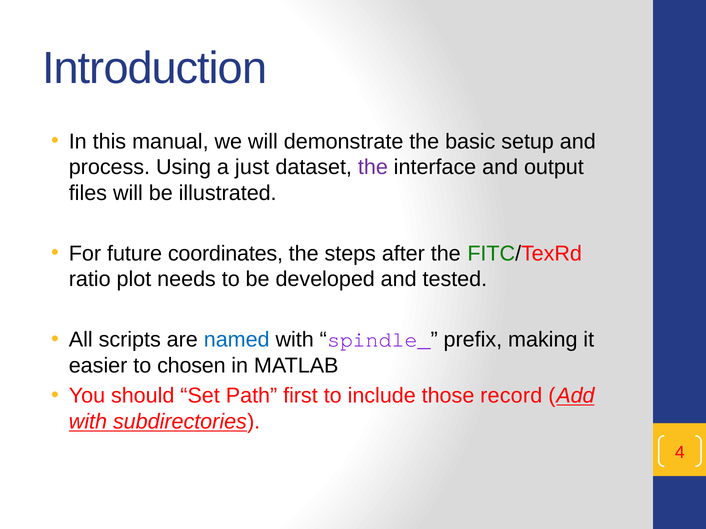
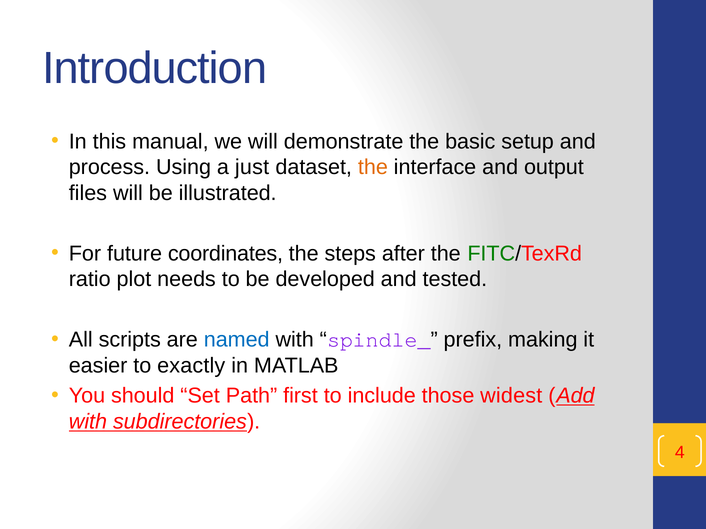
the colour: purple -> orange (373, 167)
chosen: chosen -> exactly (191, 366)
record: record -> widest (511, 396)
